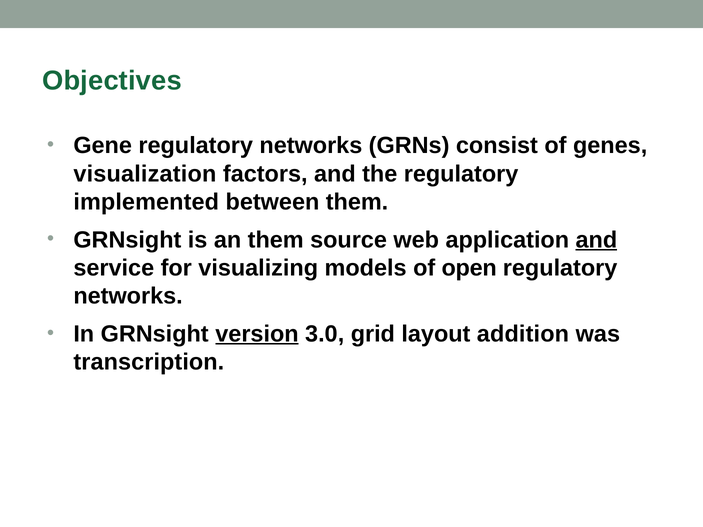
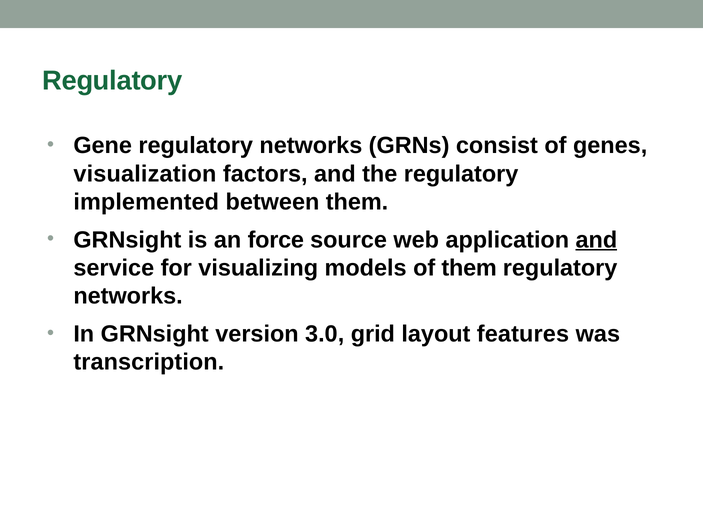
Objectives: Objectives -> Regulatory (112, 81)
an them: them -> force (276, 240)
of open: open -> them (469, 268)
version underline: present -> none (257, 334)
addition: addition -> features (523, 334)
